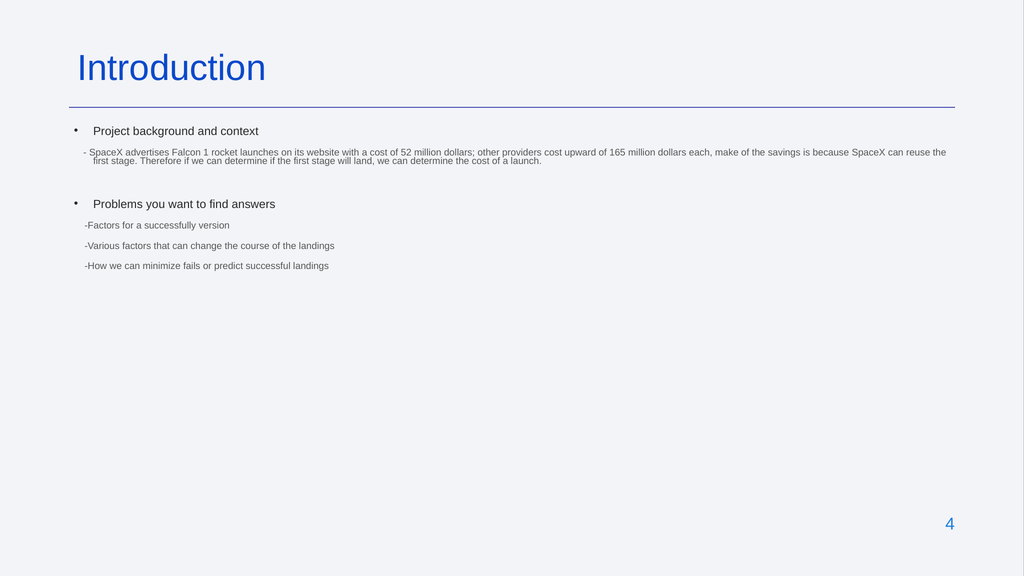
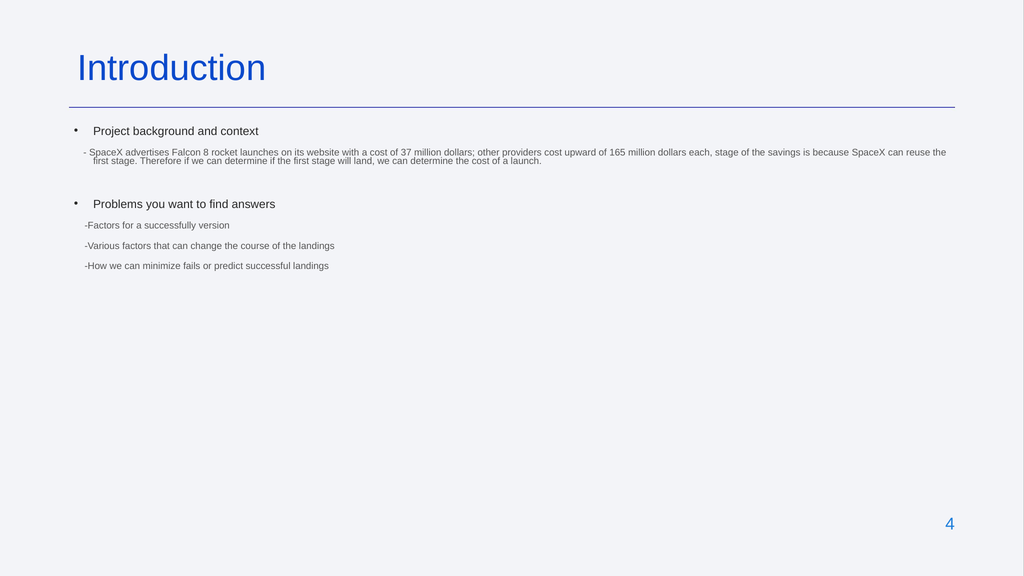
1: 1 -> 8 (206, 153)
52: 52 -> 37 (406, 153)
each make: make -> stage (727, 153)
